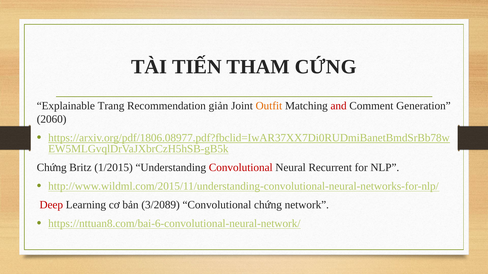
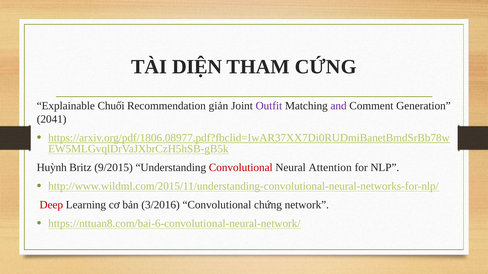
TIẾN: TIẾN -> DIỆN (197, 67)
Trang: Trang -> Chuối (111, 106)
Outfit colour: orange -> purple (269, 106)
and colour: red -> purple (339, 106)
2060: 2060 -> 2041 (52, 119)
Chứng: Chứng -> Huỳnh (52, 168)
1/2015: 1/2015 -> 9/2015 (114, 168)
Recurrent: Recurrent -> Attention (330, 168)
3/2089: 3/2089 -> 3/2016 (161, 205)
